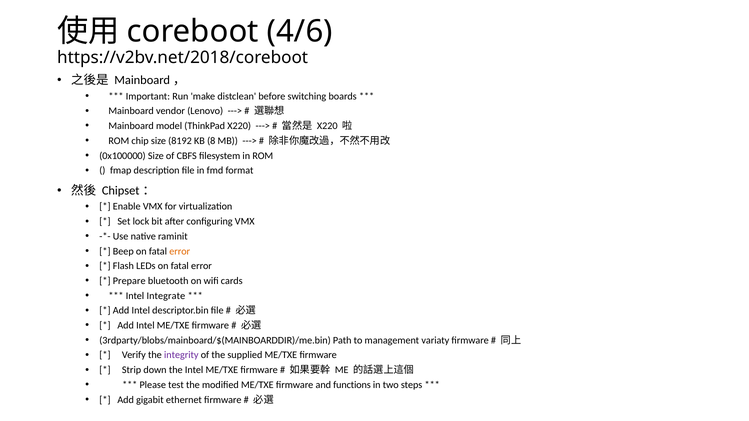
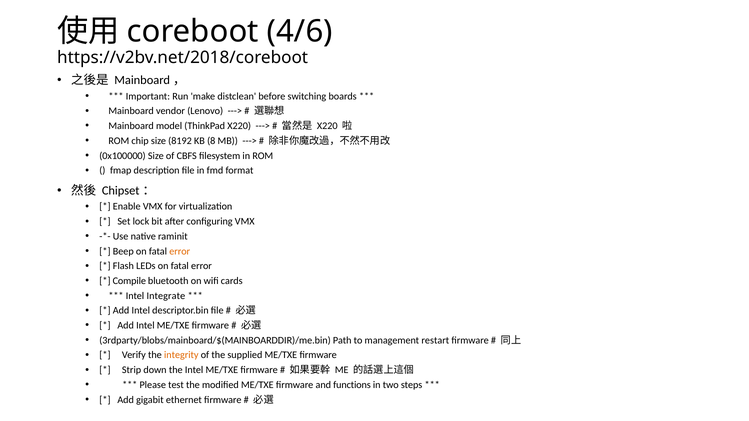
Prepare: Prepare -> Compile (129, 281)
variaty: variaty -> restart (435, 341)
integrity colour: purple -> orange (181, 355)
